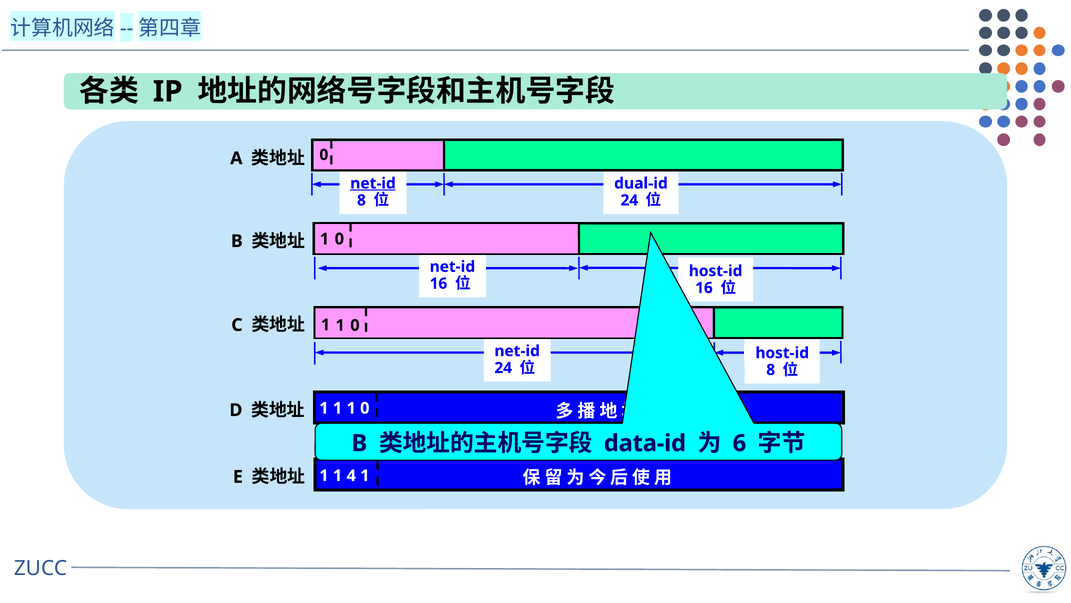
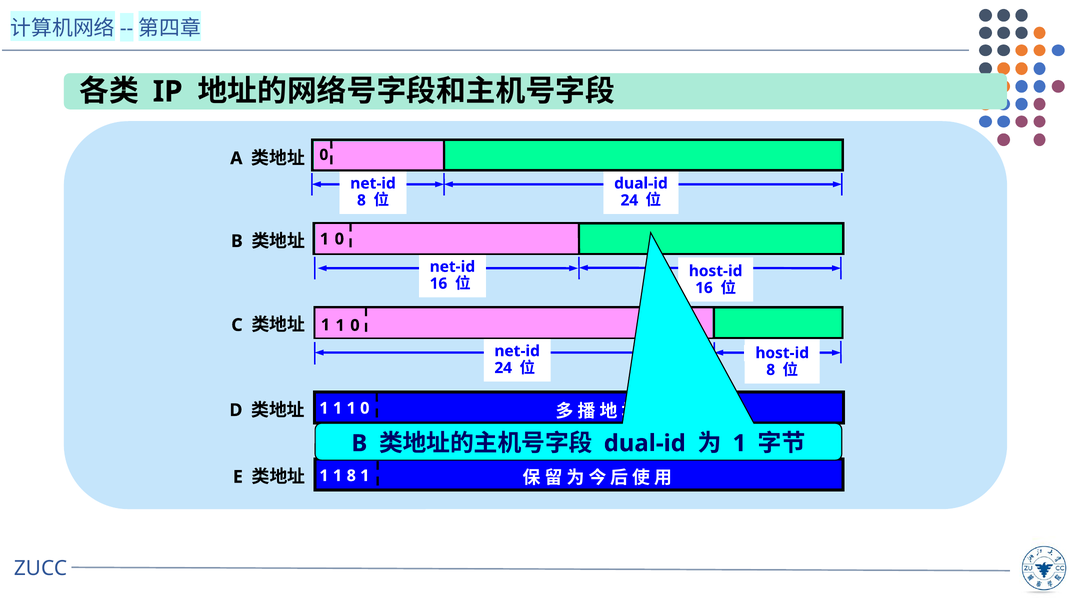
net-id underline: present -> none (373, 183)
data-id: data-id -> dual-id (645, 443)
6: 6 -> 1 (739, 443)
1 4: 4 -> 8 (351, 475)
